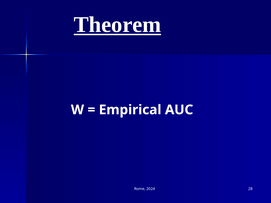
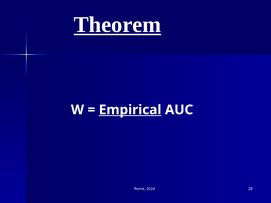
Empirical underline: none -> present (130, 110)
